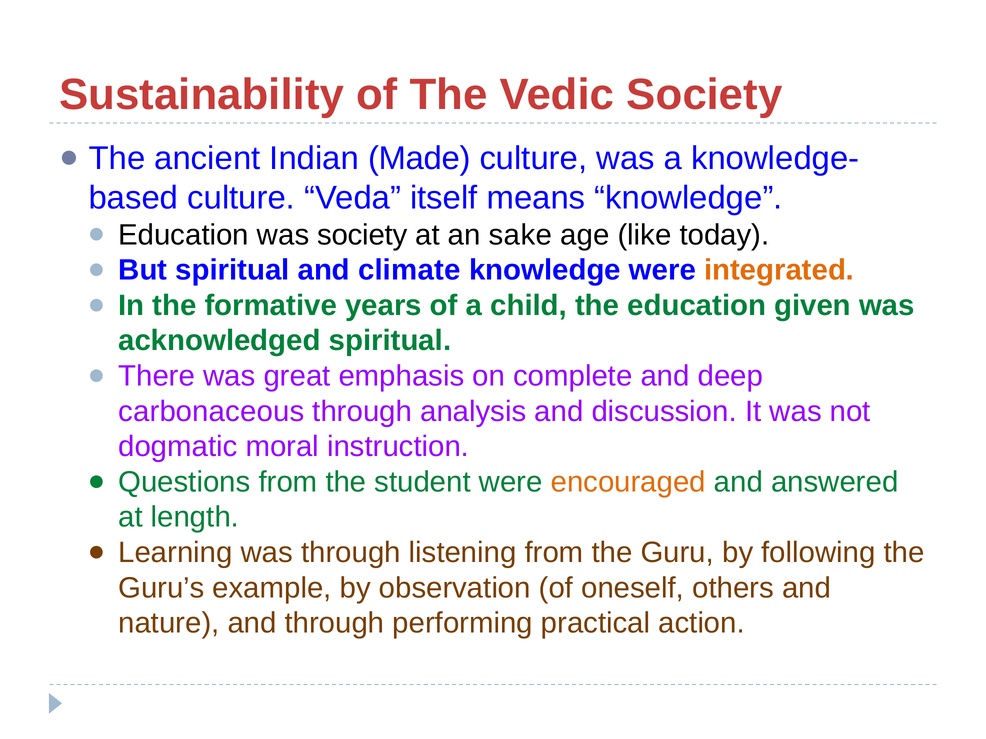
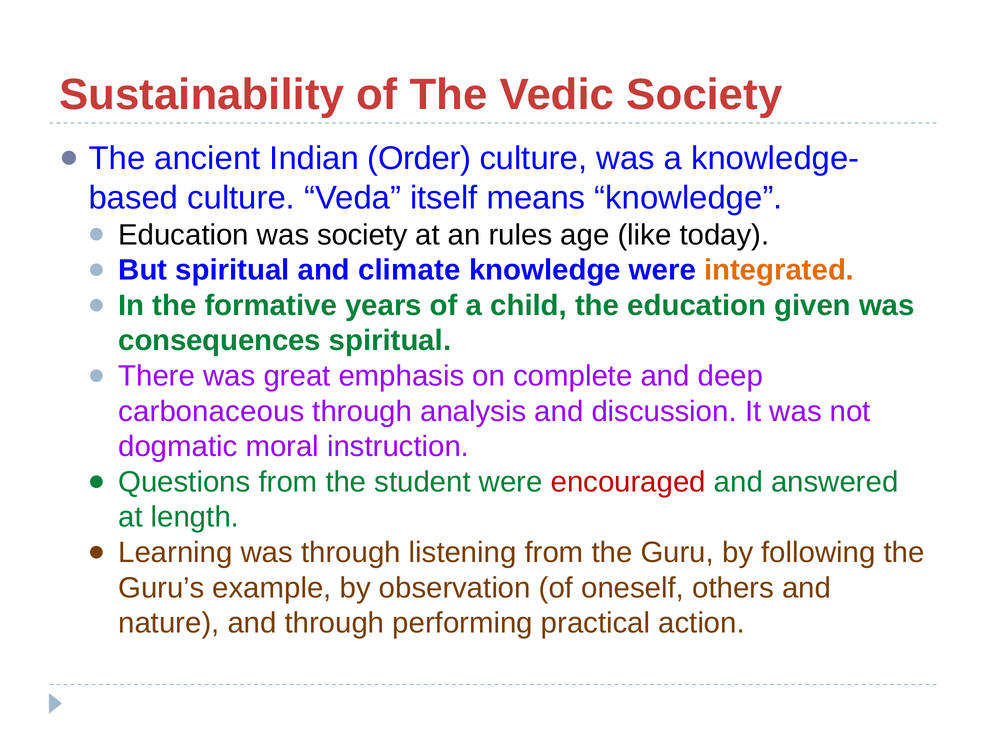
Made: Made -> Order (419, 158)
sake: sake -> rules (521, 235)
acknowledged: acknowledged -> consequences (220, 341)
encouraged colour: orange -> red (628, 482)
